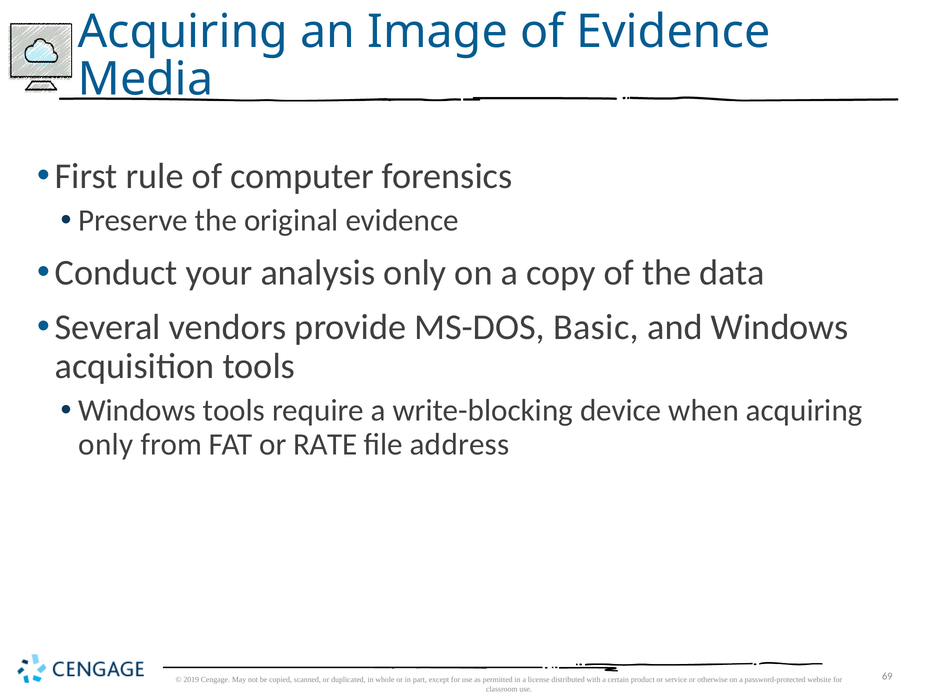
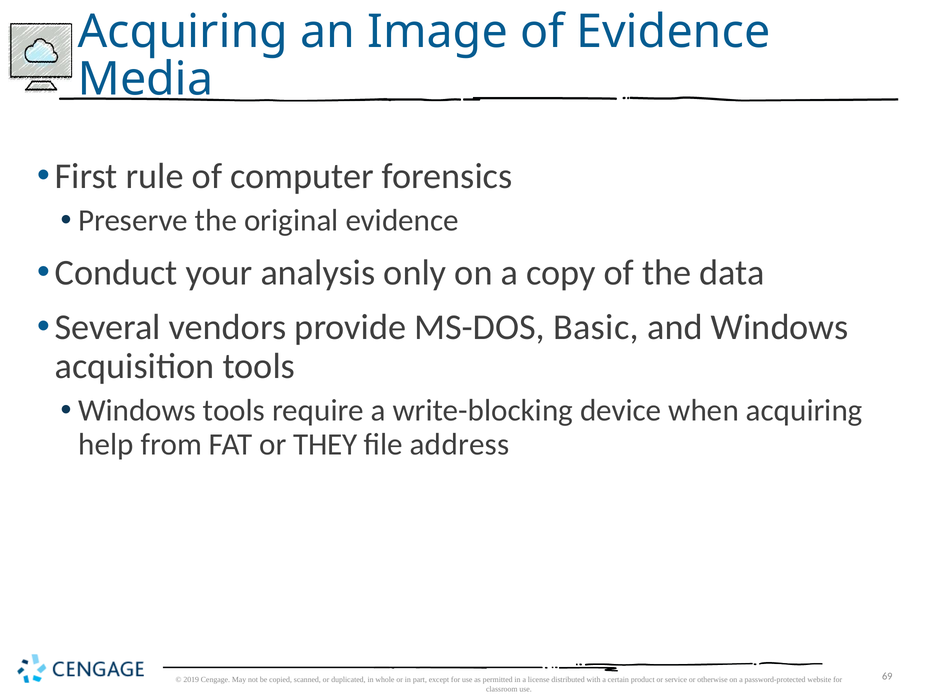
only: only -> help (106, 444)
RATE: RATE -> THEY (325, 444)
